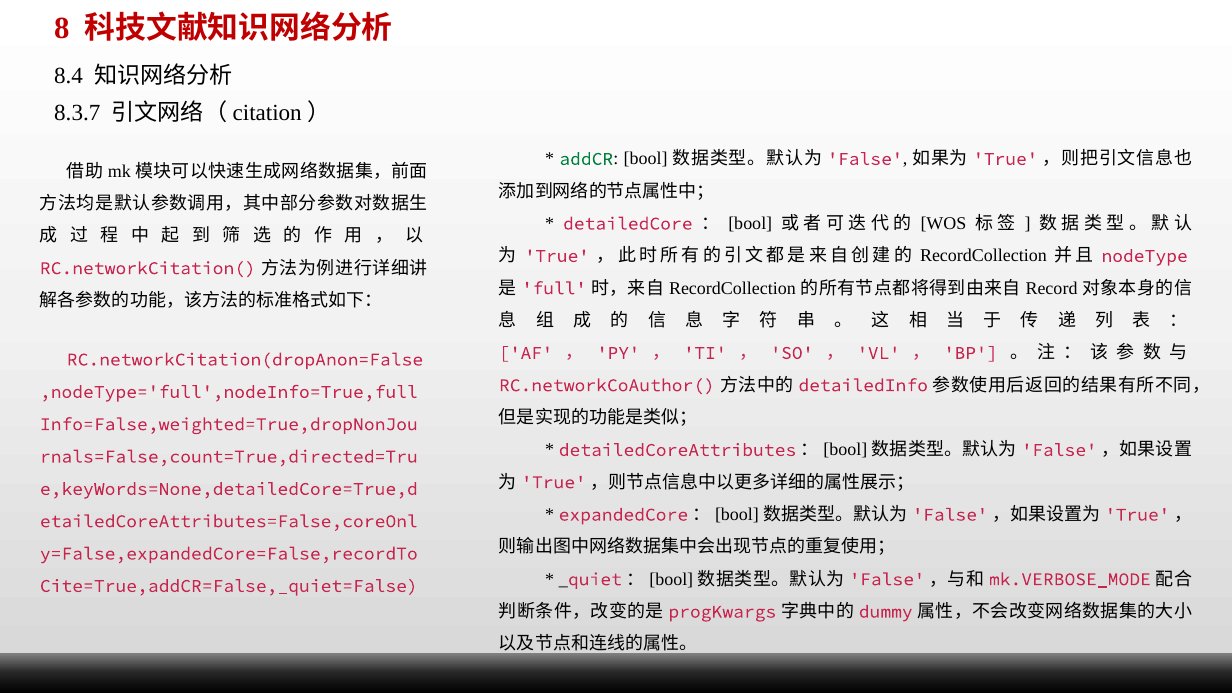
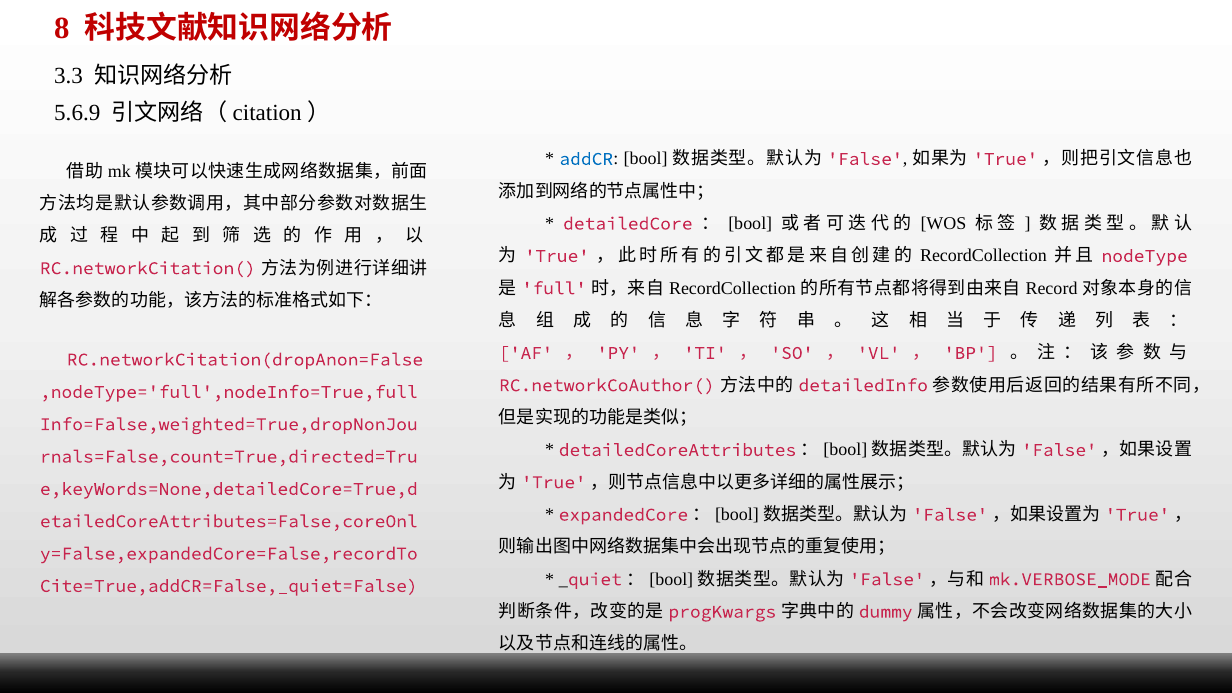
8.4: 8.4 -> 3.3 (69, 76)
8.3.7: 8.3.7 -> 5.6.9 (77, 112)
addCR colour: green -> blue (586, 159)
